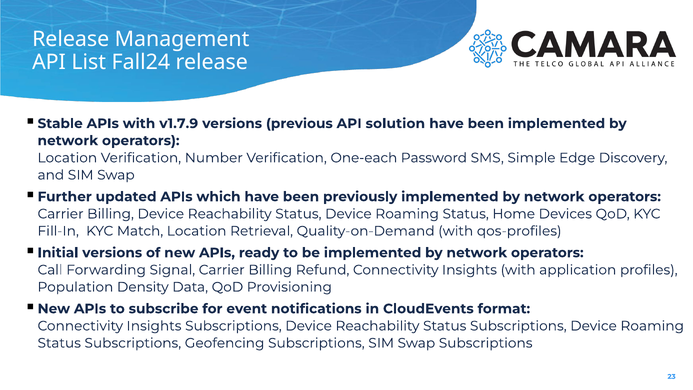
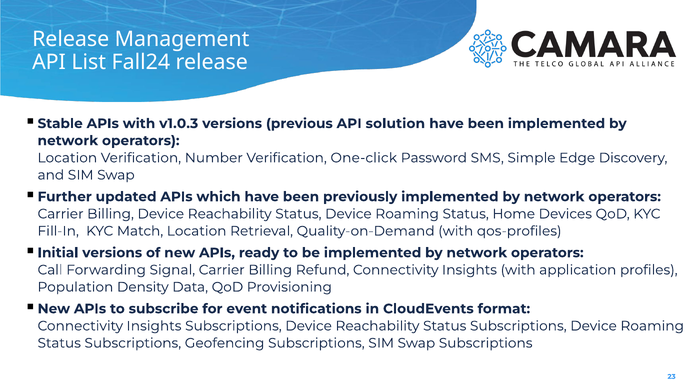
v1.7.9: v1.7.9 -> v1.0.3 (179, 124)
One-each: One-each -> One-click (364, 158)
